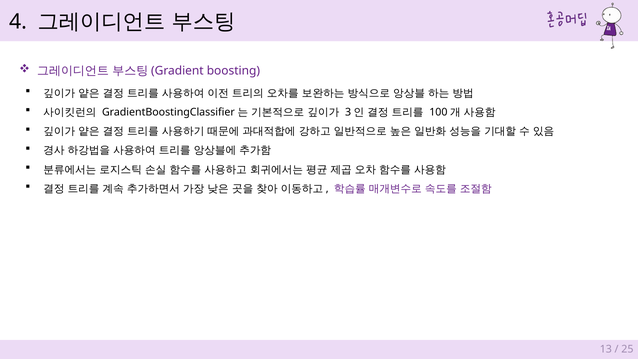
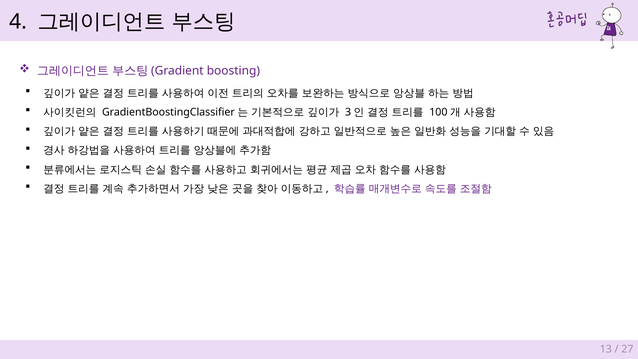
25: 25 -> 27 (627, 349)
